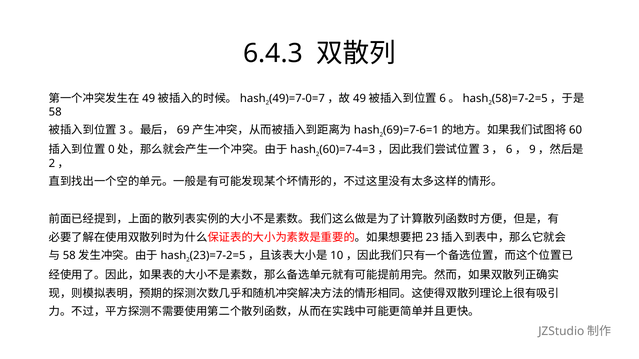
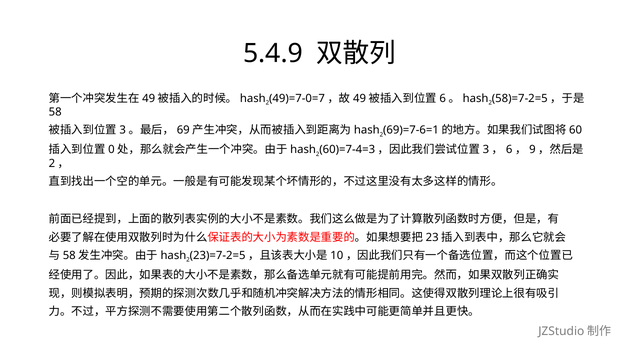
6.4.3: 6.4.3 -> 5.4.9 (273, 54)
